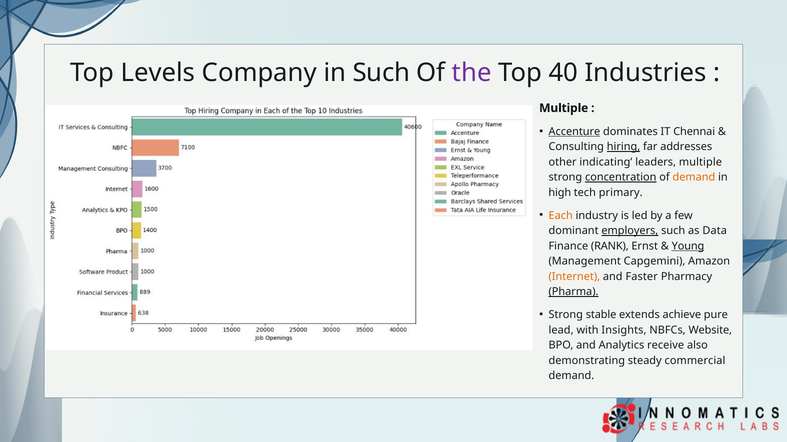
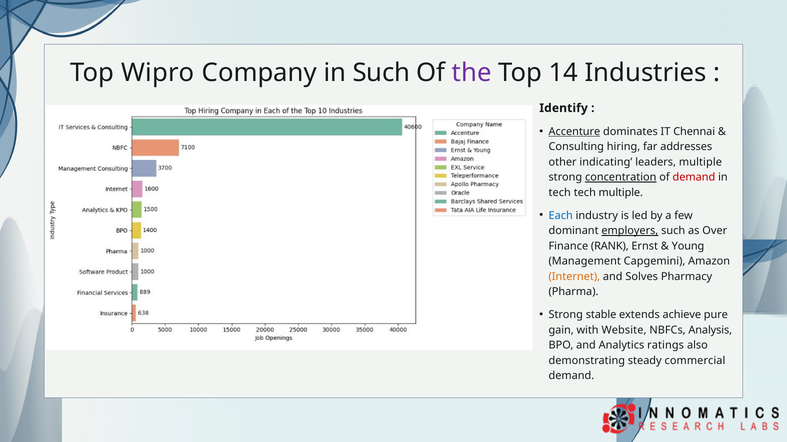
Levels: Levels -> Wipro (158, 73)
40: 40 -> 14 (563, 73)
Multiple: Multiple -> Identify (564, 108)
hiring underline: present -> none (624, 147)
demand colour: orange -> red (694, 178)
high: high -> tech (560, 193)
tech primary: primary -> multiple (621, 193)
Each colour: orange -> blue (561, 216)
Data: Data -> Over (715, 231)
Young underline: present -> none (688, 246)
Faster: Faster -> Solves (642, 277)
Pharma underline: present -> none (574, 292)
lead: lead -> gain (561, 331)
Insights: Insights -> Website (624, 331)
Website: Website -> Analysis (710, 331)
receive: receive -> ratings (666, 346)
